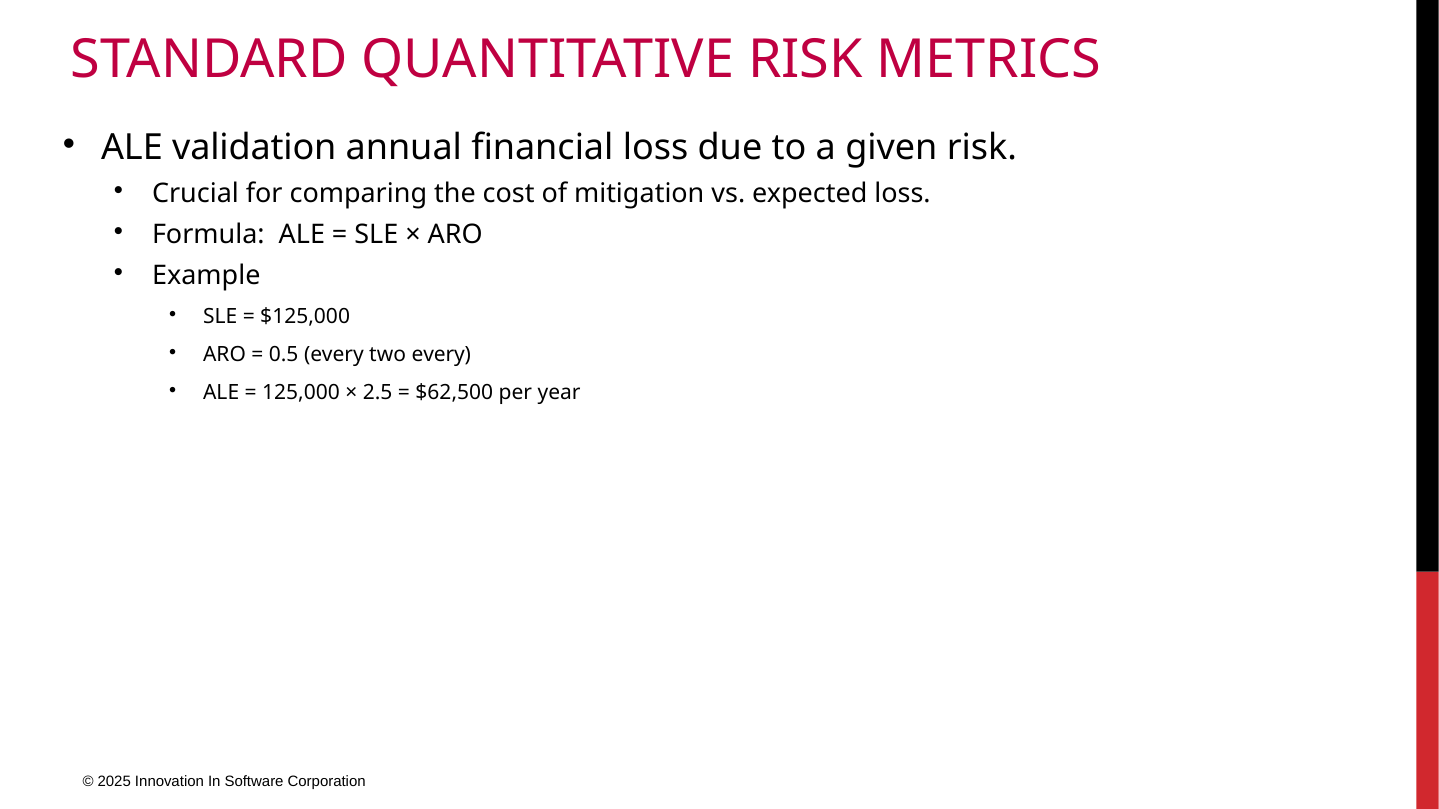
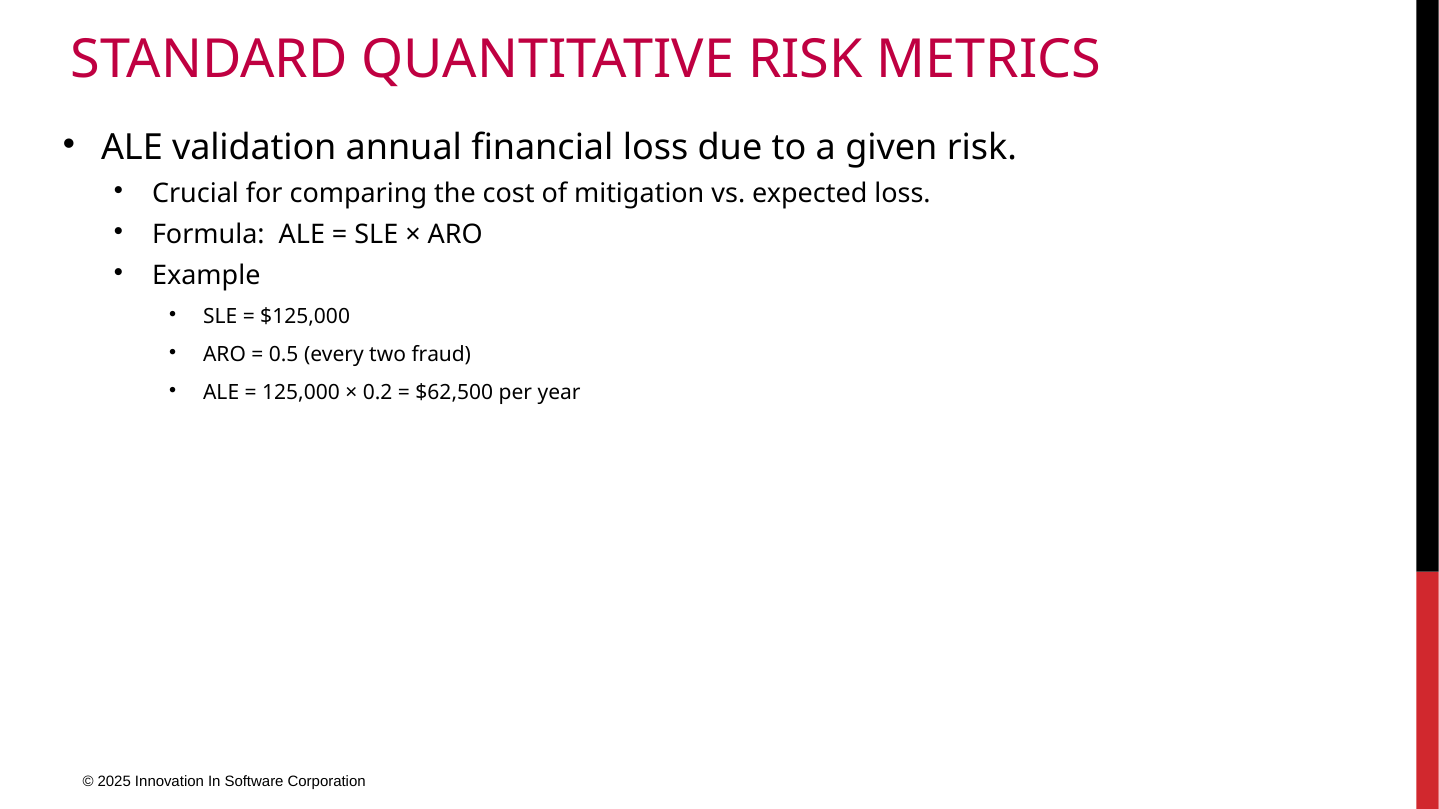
two every: every -> fraud (441, 355)
2.5: 2.5 -> 0.2 (378, 393)
